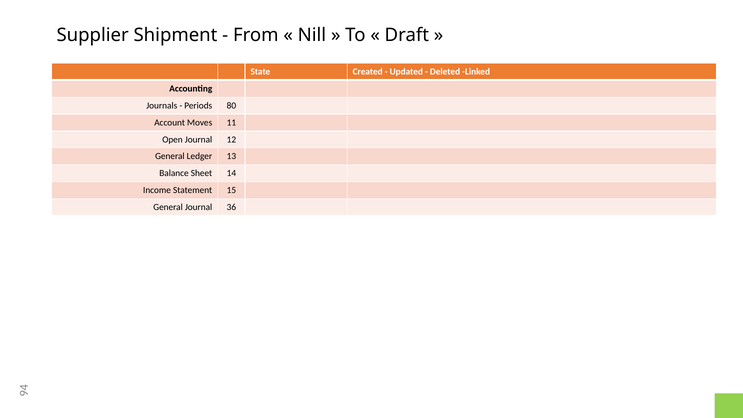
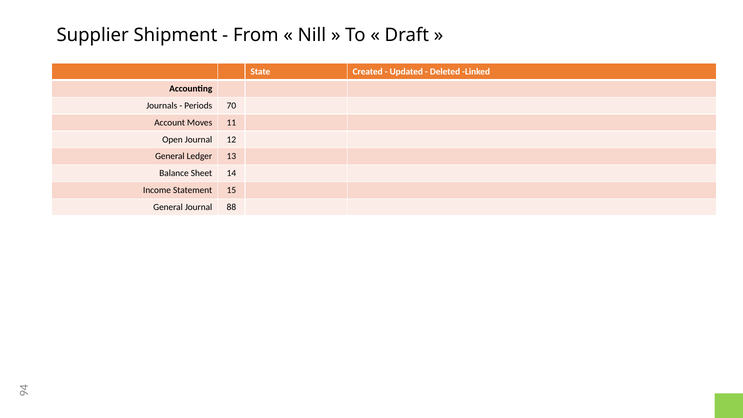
80: 80 -> 70 (231, 106)
36: 36 -> 88 (231, 207)
